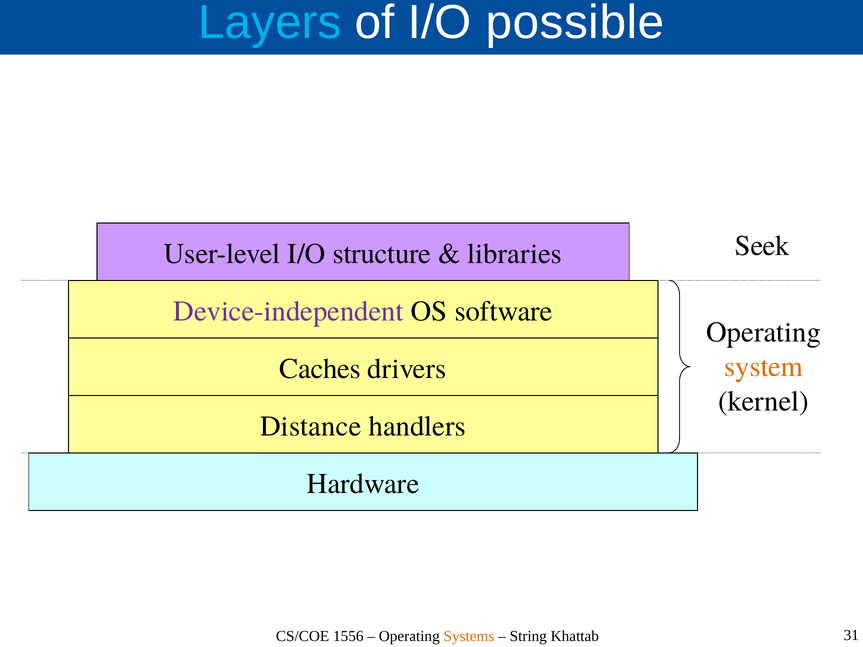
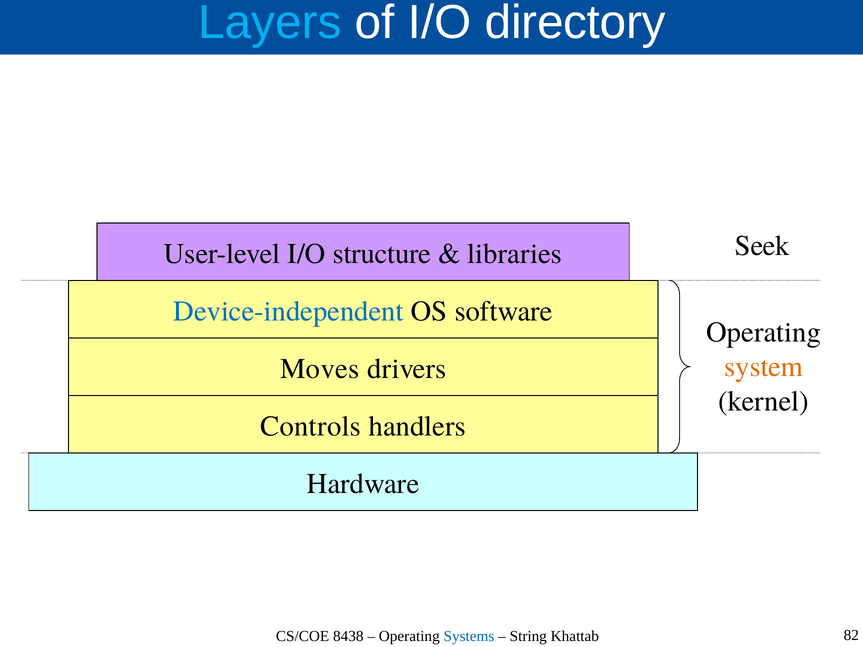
possible: possible -> directory (575, 22)
Device-independent colour: purple -> blue (289, 311)
Caches: Caches -> Moves (320, 369)
Distance: Distance -> Controls (311, 426)
1556: 1556 -> 8438 (348, 636)
Systems colour: orange -> blue (469, 636)
31: 31 -> 82 (851, 636)
